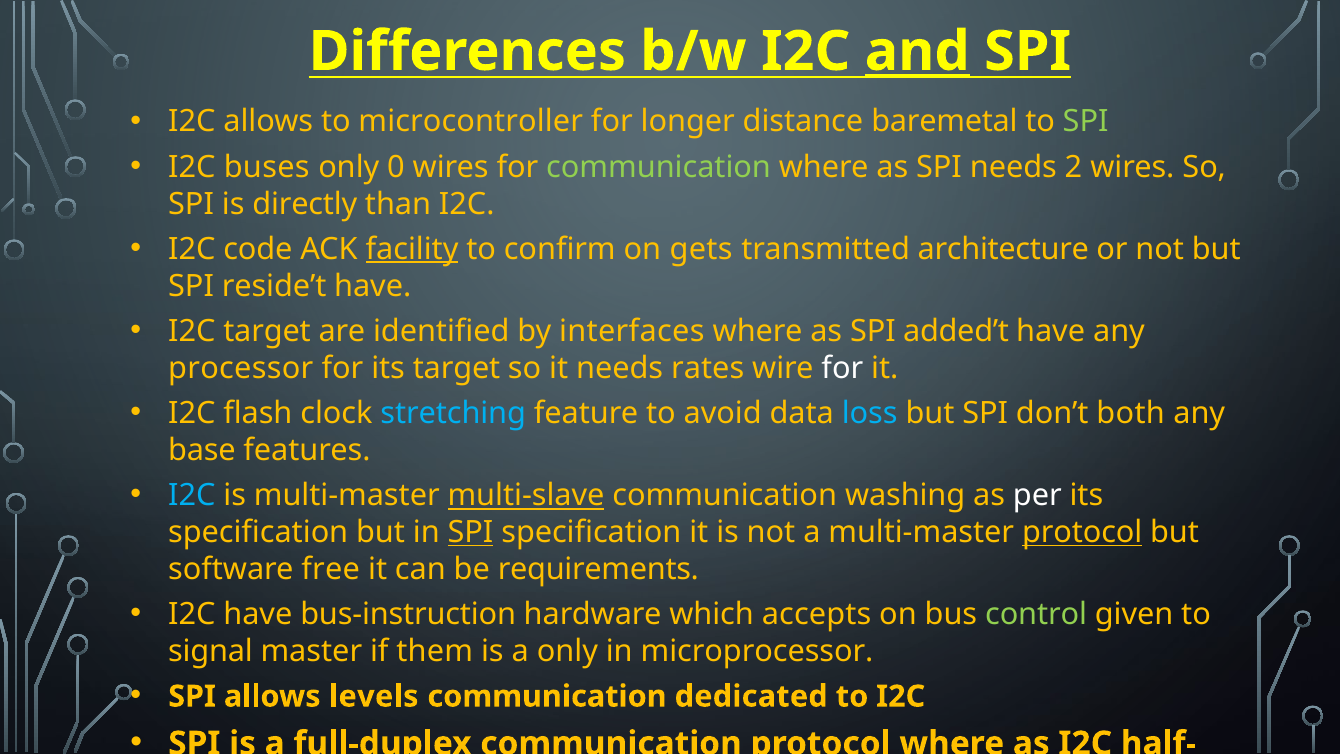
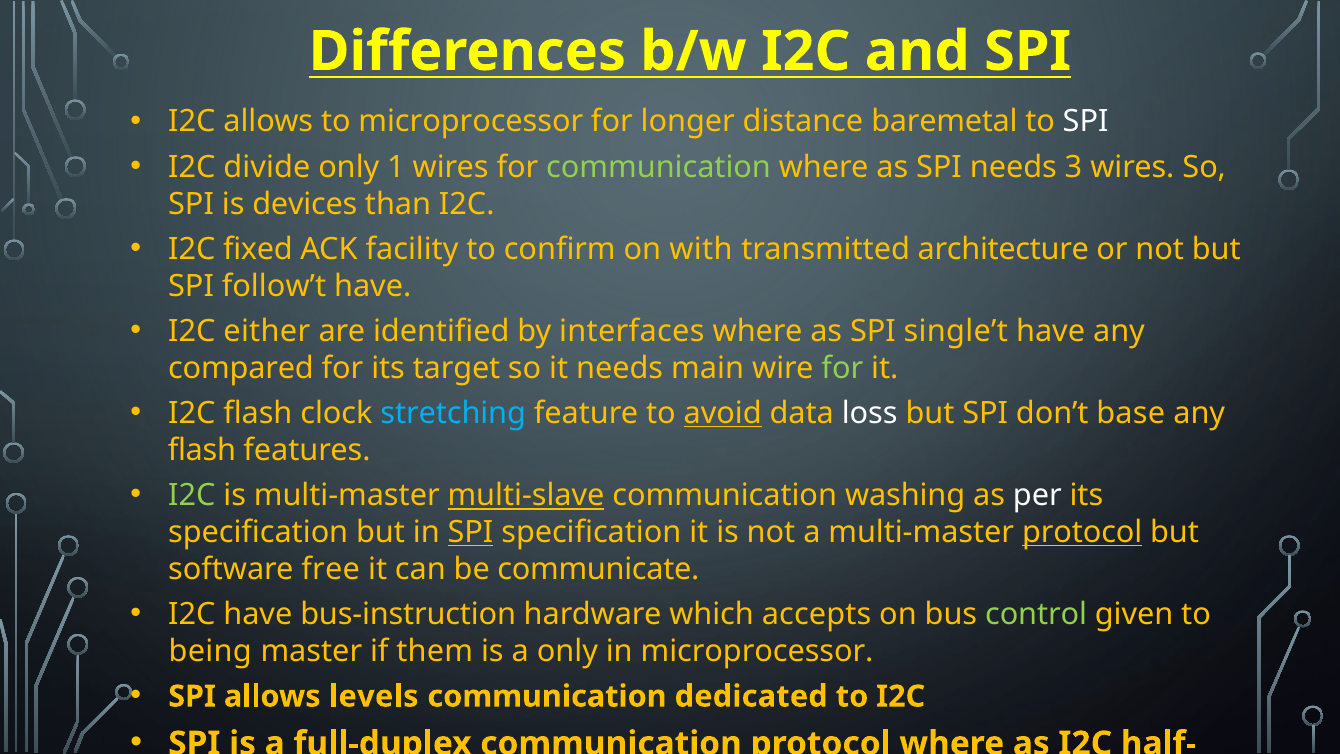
and underline: present -> none (917, 52)
to microcontroller: microcontroller -> microprocessor (471, 122)
SPI colour: light green -> white (1086, 122)
buses: buses -> divide (267, 167)
0: 0 -> 1 (396, 167)
2: 2 -> 3 (1074, 167)
directly: directly -> devices (305, 204)
code: code -> fixed (258, 249)
facility underline: present -> none (412, 249)
gets: gets -> with (701, 249)
reside’t: reside’t -> follow’t (274, 286)
I2C target: target -> either (267, 331)
added’t: added’t -> single’t (956, 331)
processor: processor -> compared (241, 368)
rates: rates -> main (708, 368)
for colour: white -> light green (842, 368)
avoid underline: none -> present (723, 413)
loss colour: light blue -> white (870, 413)
both: both -> base (1131, 413)
base: base -> flash (202, 450)
I2C colour: light blue -> light green (192, 495)
requirements: requirements -> communicate (598, 569)
signal: signal -> being (210, 651)
